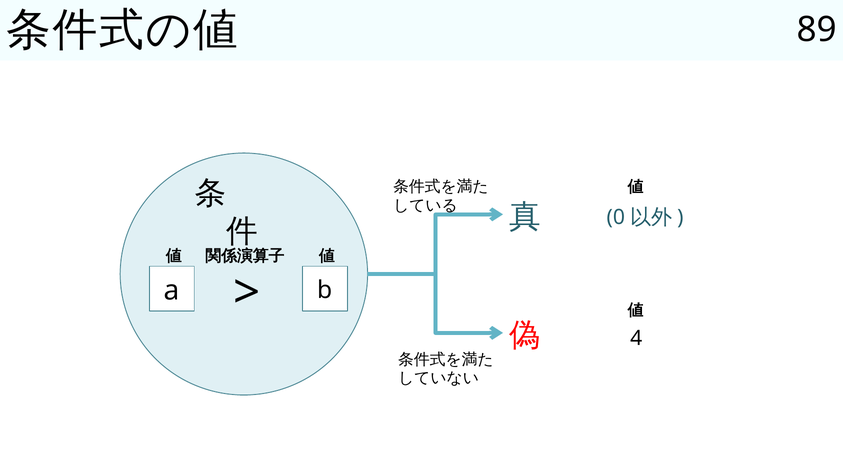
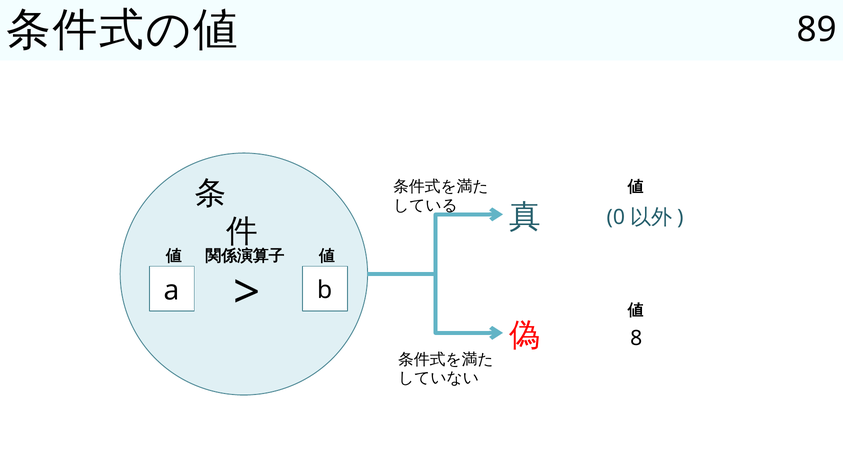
4: 4 -> 8 (636, 338)
